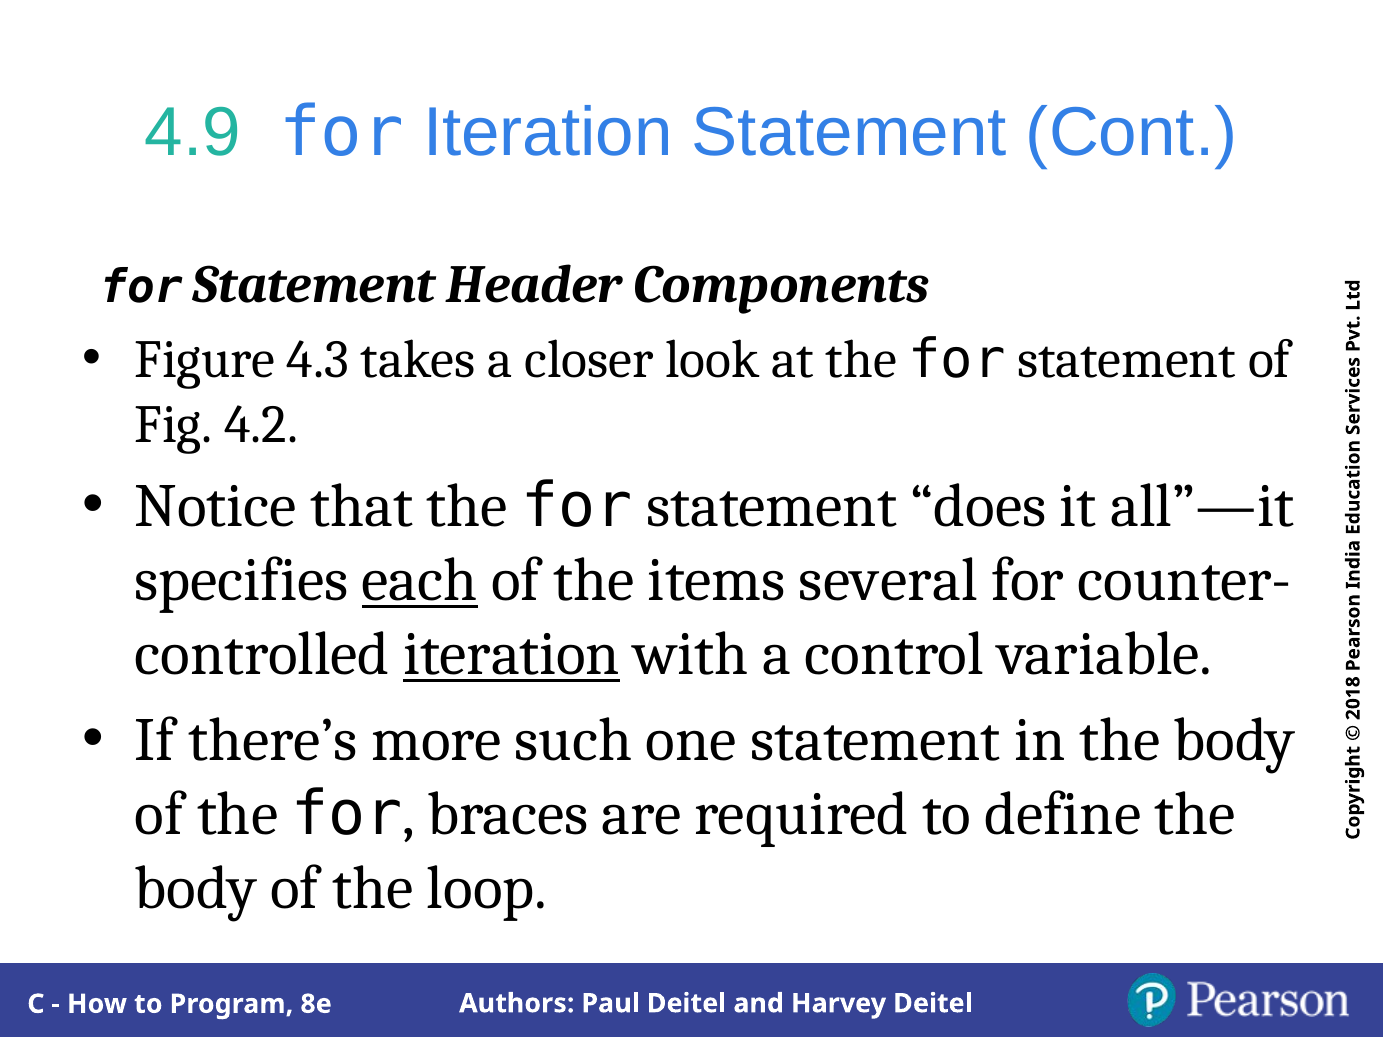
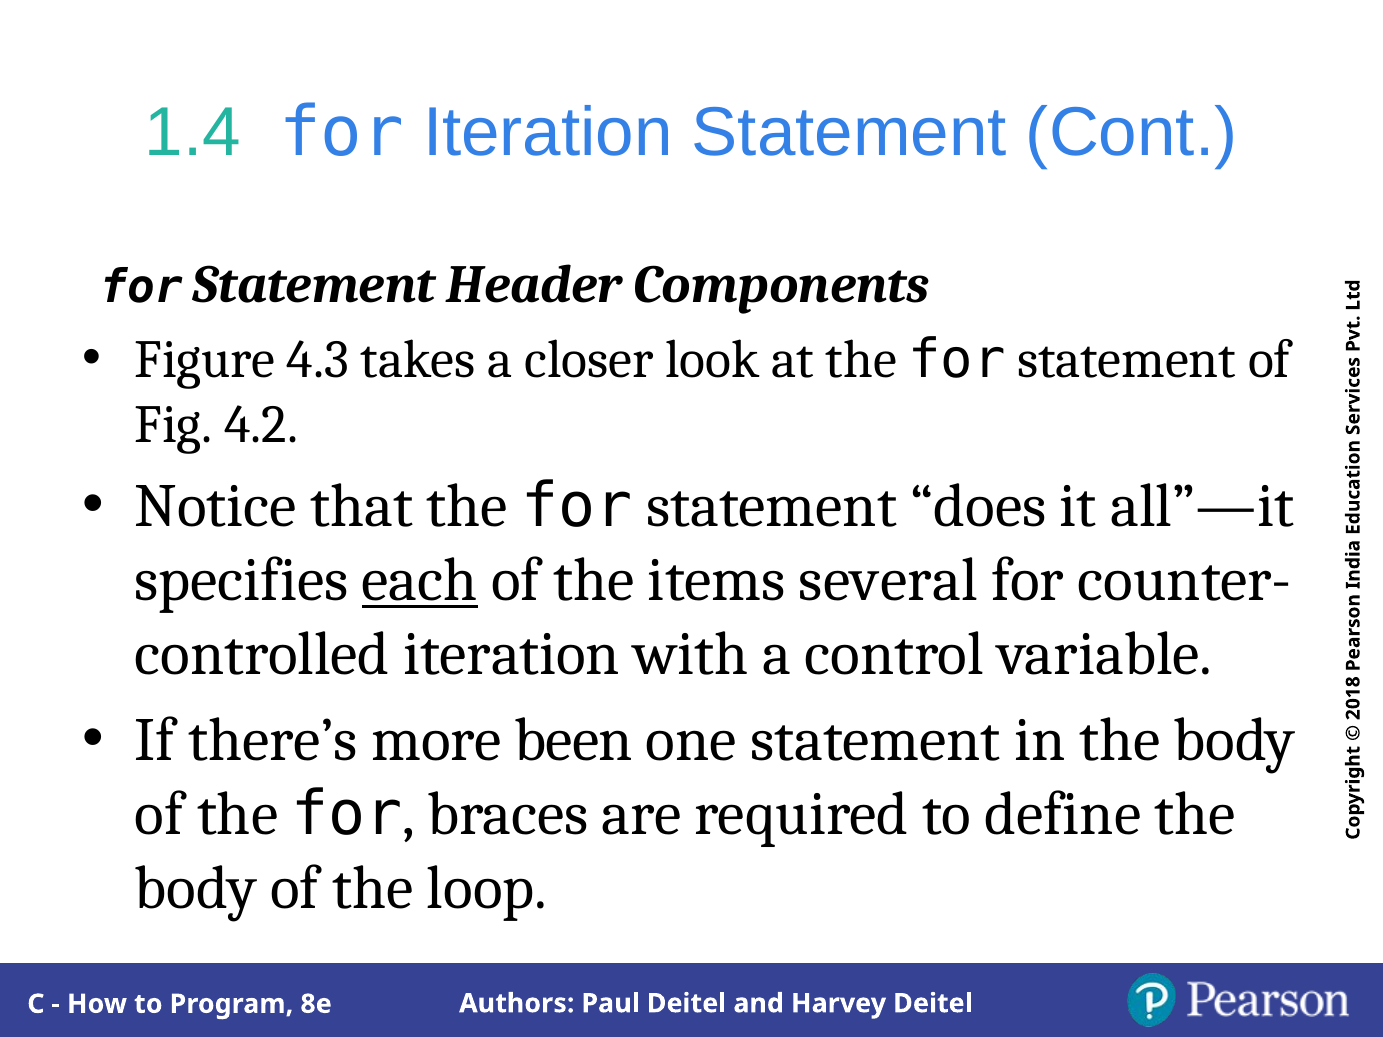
4.9: 4.9 -> 1.4 (193, 133)
iteration underline: present -> none (512, 654)
such: such -> been (574, 740)
